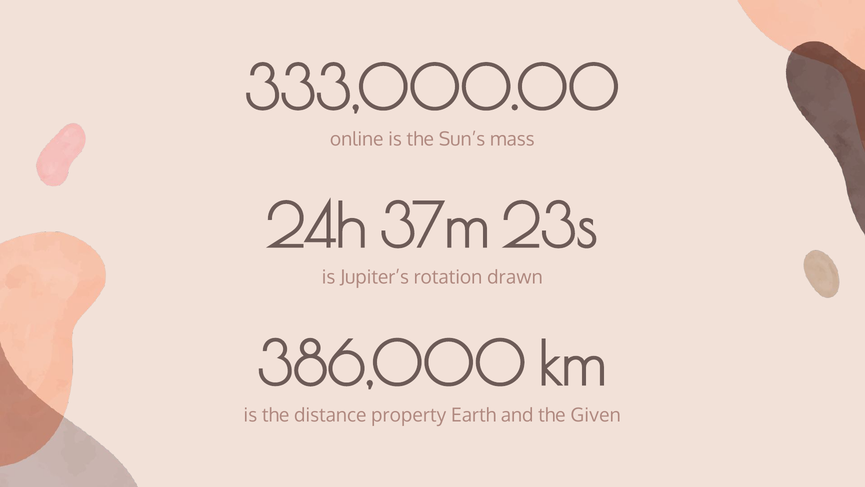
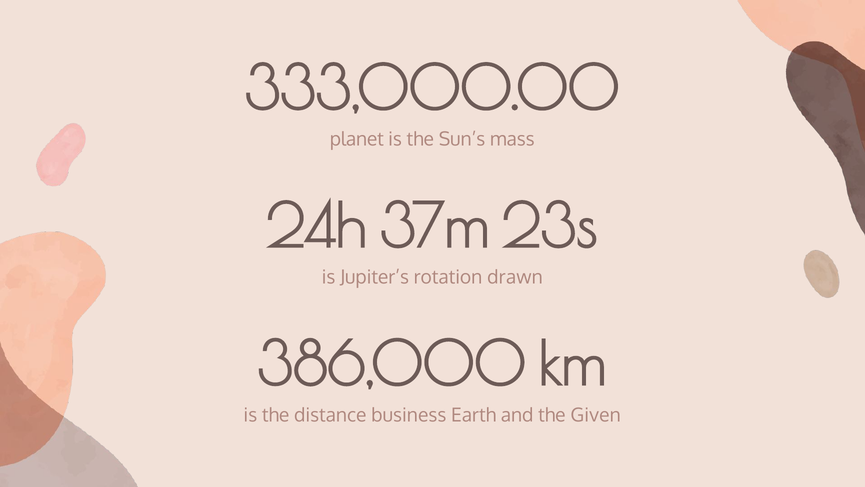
online: online -> planet (357, 139)
property: property -> business (409, 415)
